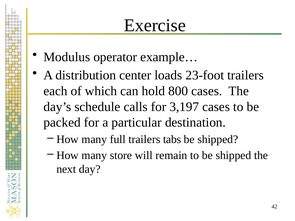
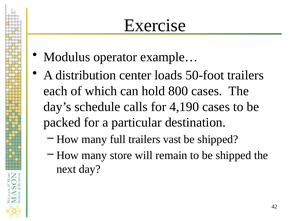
23-foot: 23-foot -> 50-foot (205, 75)
3,197: 3,197 -> 4,190 (184, 107)
tabs: tabs -> vast (172, 139)
